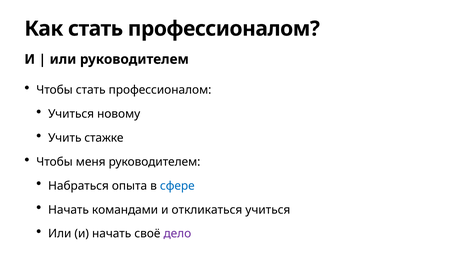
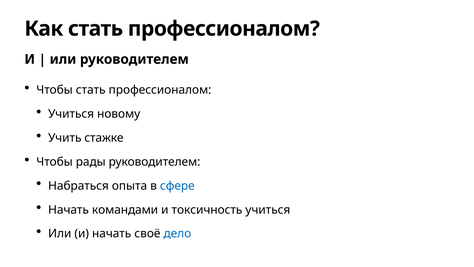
меня: меня -> рады (91, 162)
откликаться: откликаться -> токсичность (207, 209)
дело colour: purple -> blue (177, 233)
